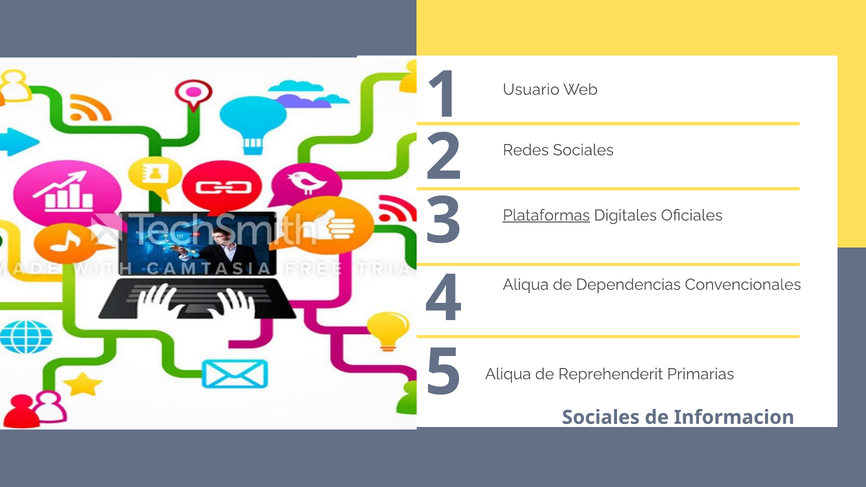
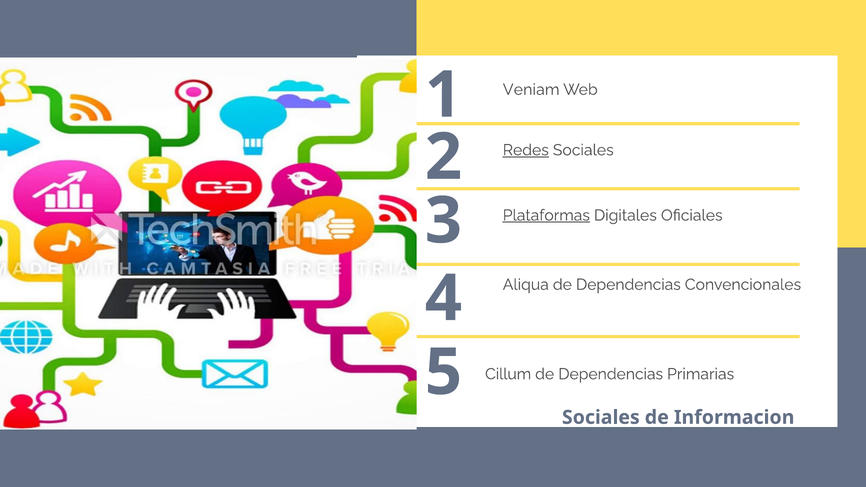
Usuario: Usuario -> Veniam (531, 90)
Redes underline: none -> present (526, 150)
Aliqua: Aliqua -> Cillum (508, 374)
Reprehenderit: Reprehenderit -> Dependencias (611, 374)
